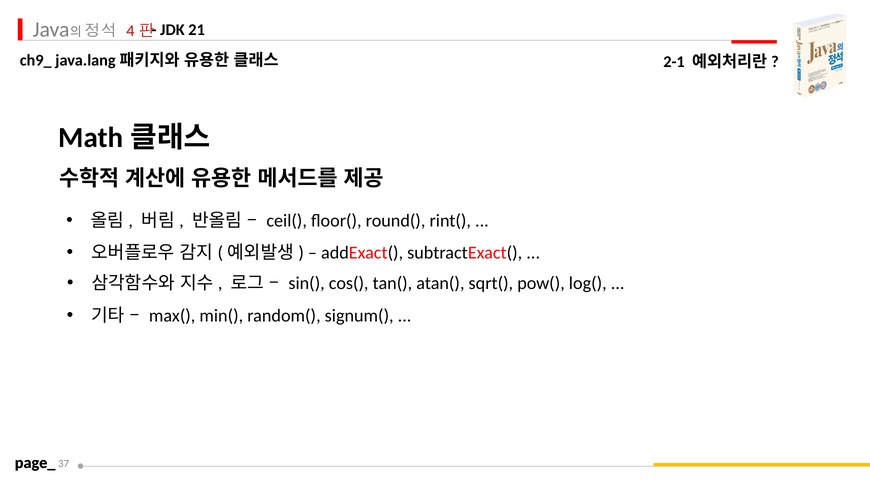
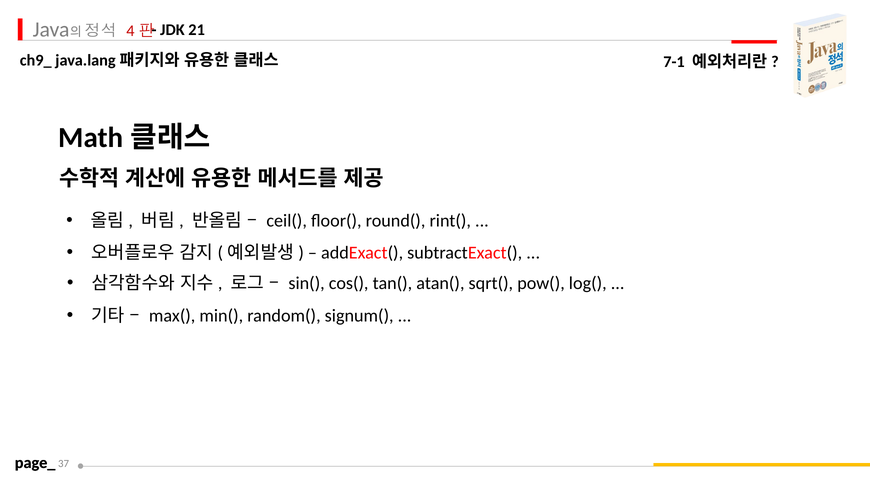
2-1: 2-1 -> 7-1 (674, 62)
